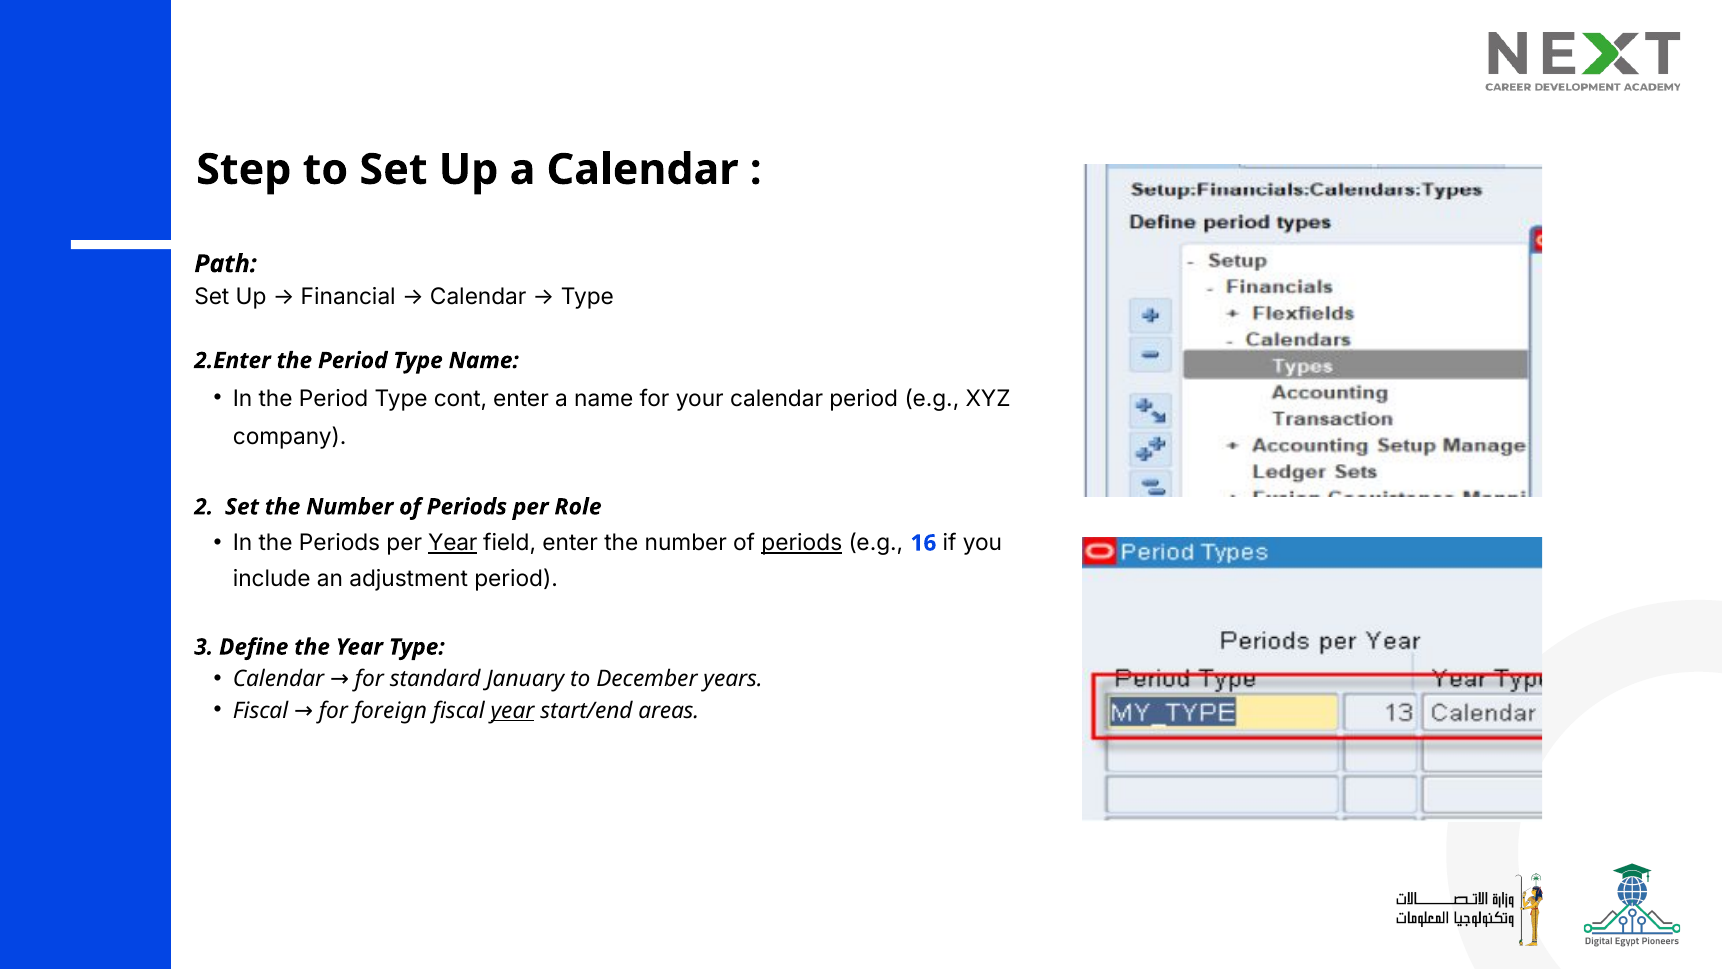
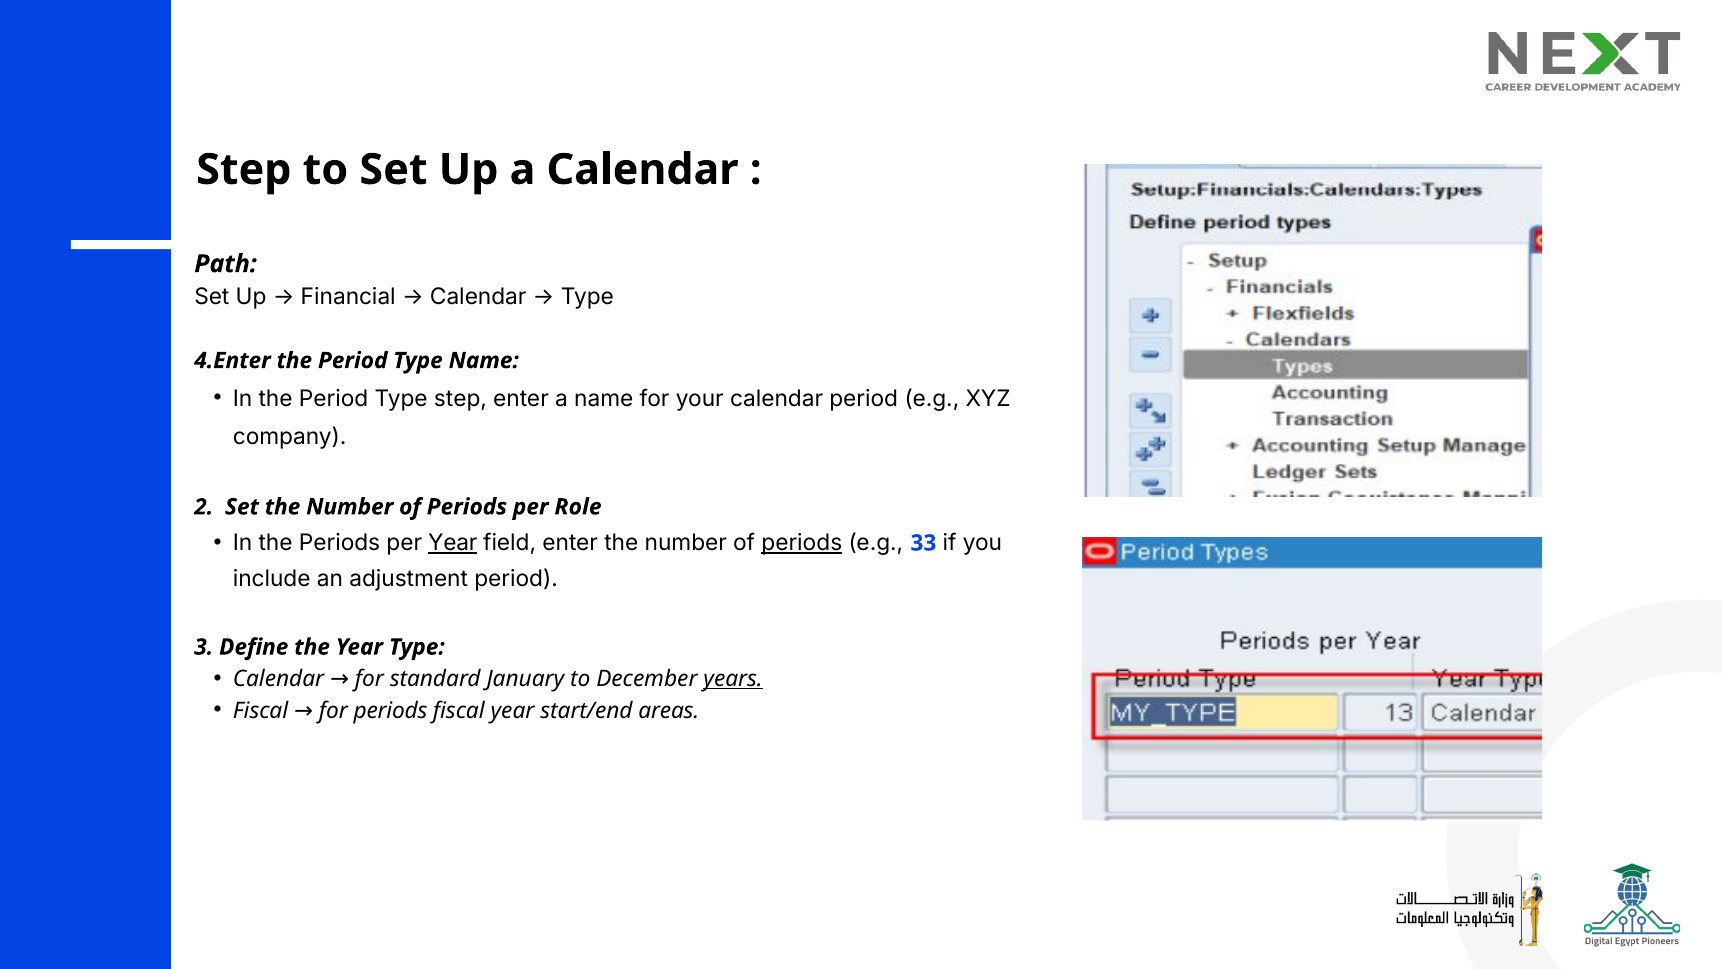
2.Enter: 2.Enter -> 4.Enter (232, 360)
Type cont: cont -> step (460, 399)
16: 16 -> 33 (923, 543)
years underline: none -> present (733, 679)
for foreign: foreign -> periods (391, 710)
year underline: present -> none (513, 710)
